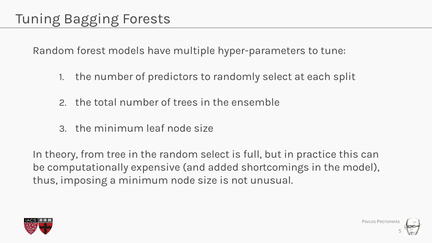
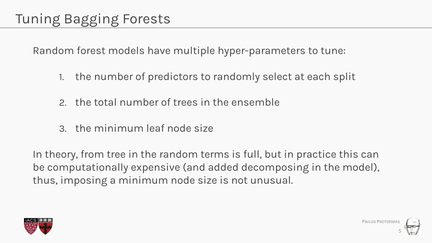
random select: select -> terms (215, 154)
shortcomings: shortcomings -> decomposing (275, 167)
